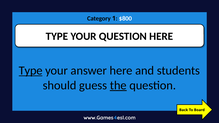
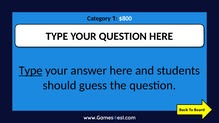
the underline: present -> none (118, 85)
